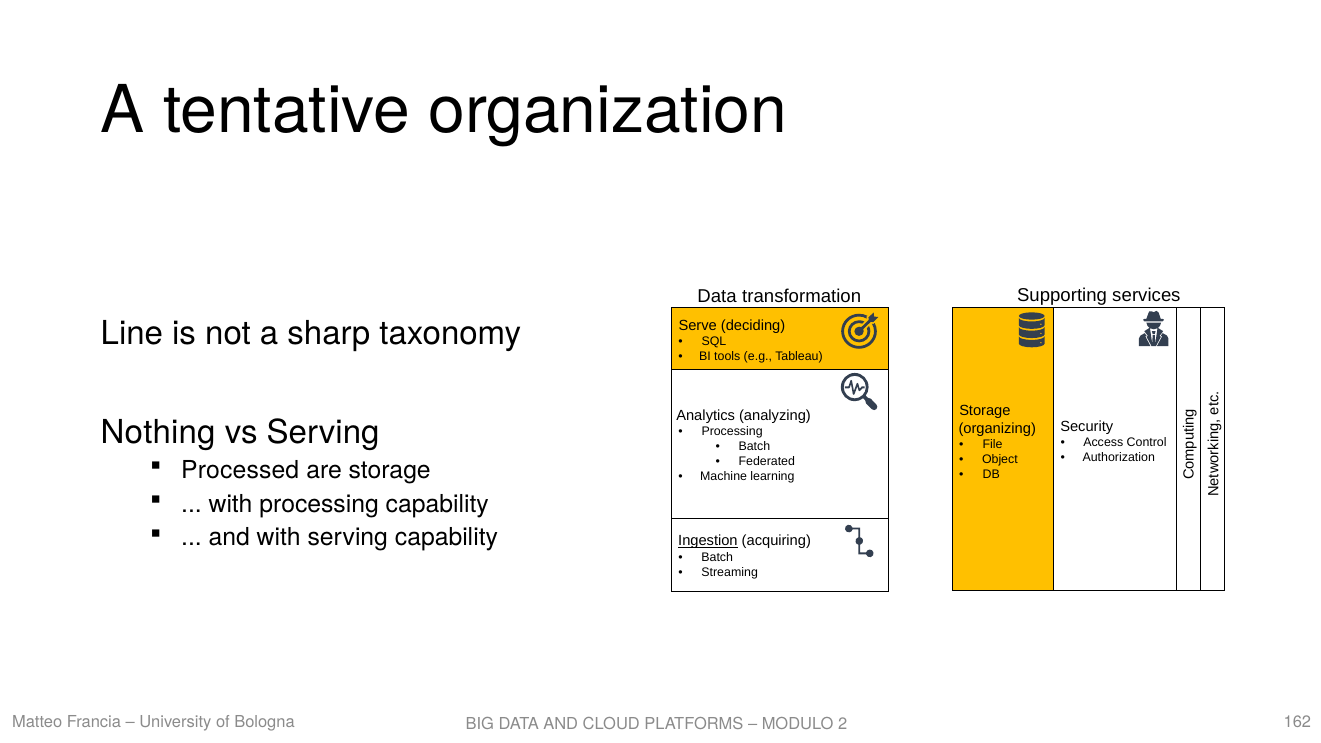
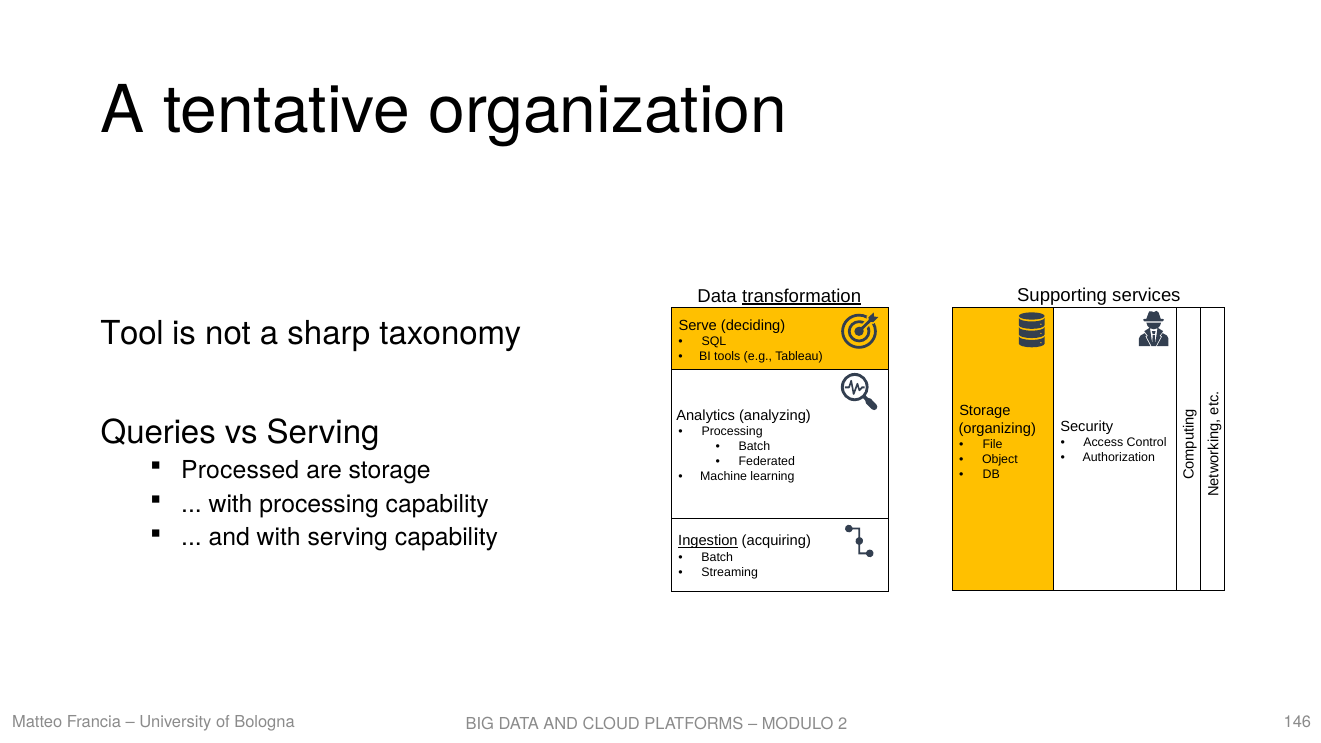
transformation underline: none -> present (802, 296)
Line: Line -> Tool (132, 333)
Nothing: Nothing -> Queries (158, 432)
162: 162 -> 146 (1297, 723)
